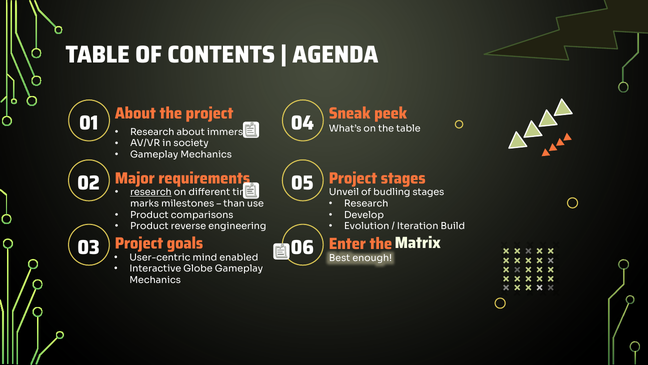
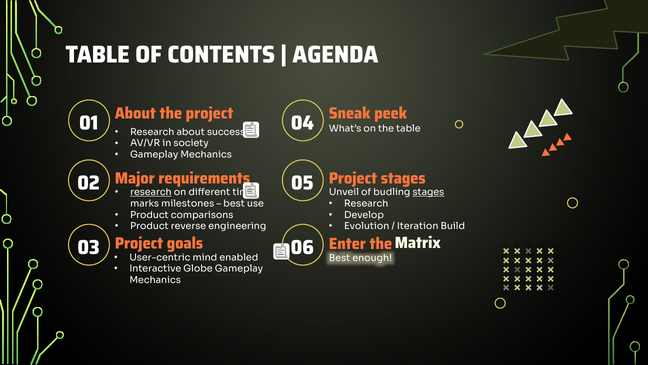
immersive: immersive -> successful (232, 132)
stages underline: none -> present (428, 192)
than: than -> best (234, 203)
